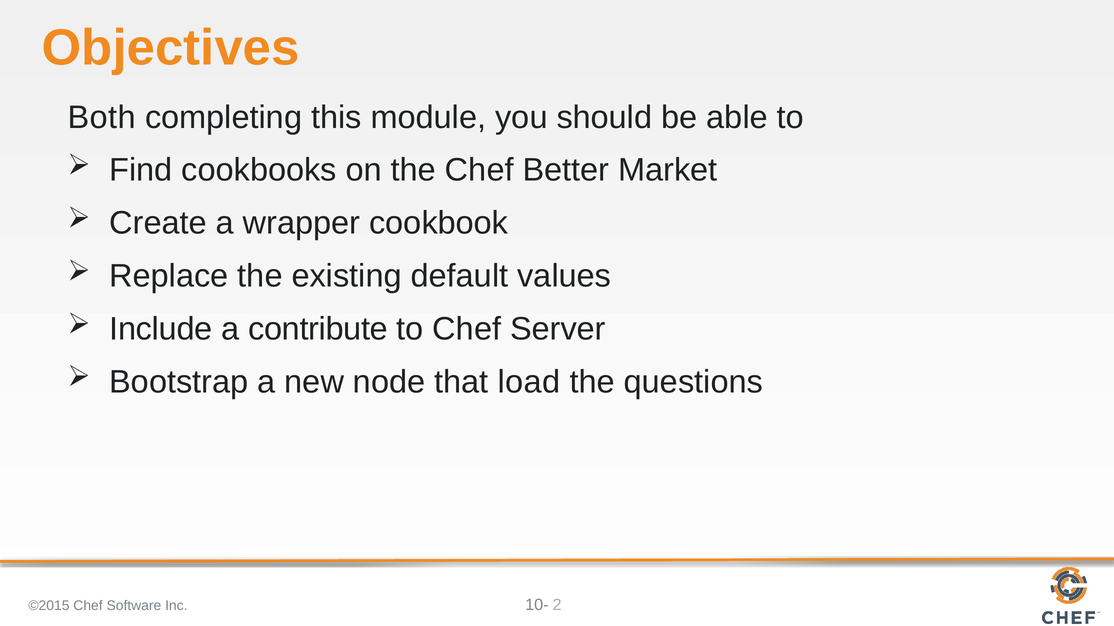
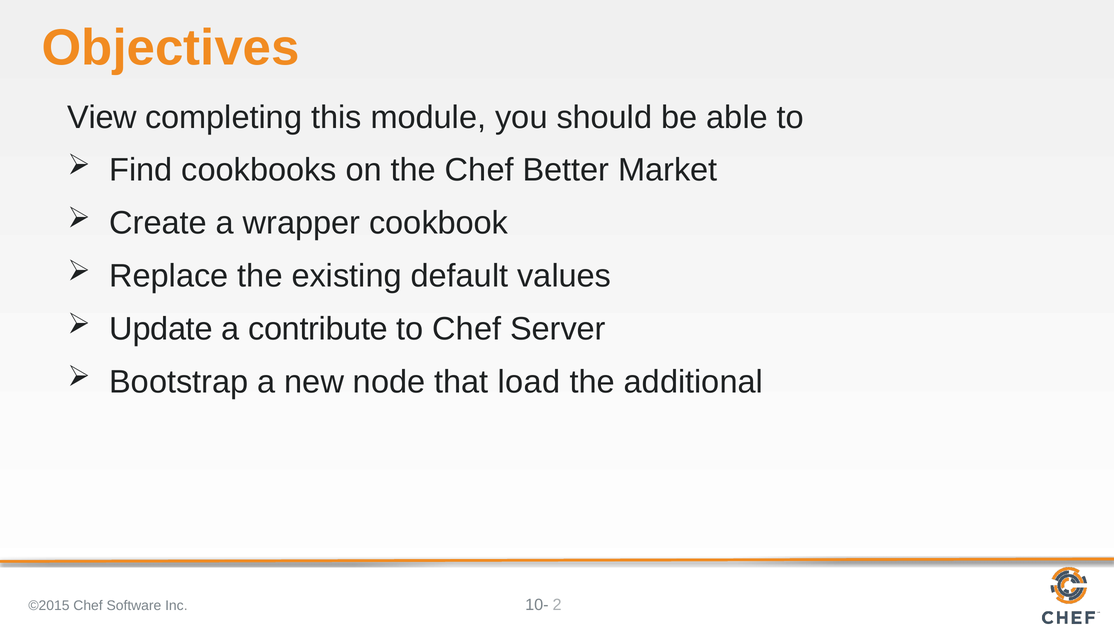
Both: Both -> View (102, 117)
Include: Include -> Update (161, 329)
questions: questions -> additional (693, 382)
